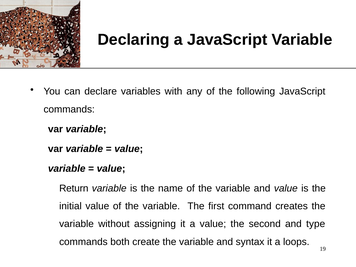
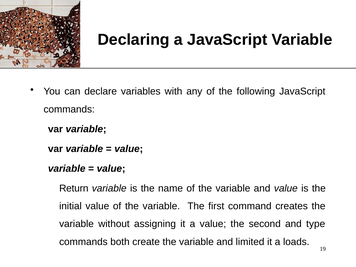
syntax: syntax -> limited (250, 242)
loops: loops -> loads (296, 242)
